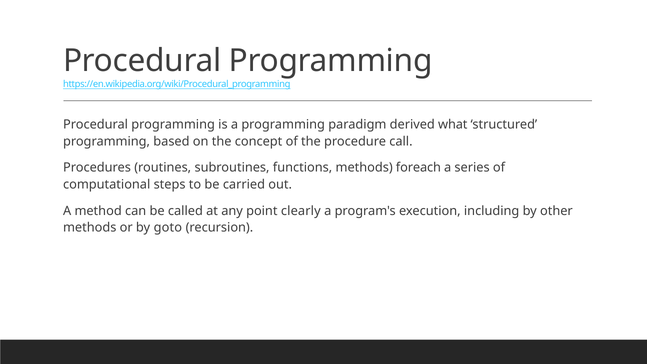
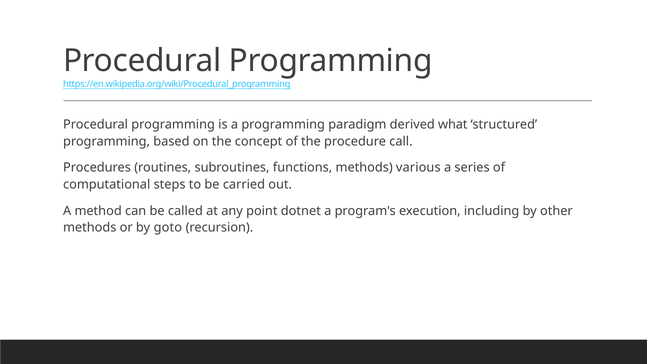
foreach: foreach -> various (418, 168)
clearly: clearly -> dotnet (301, 211)
